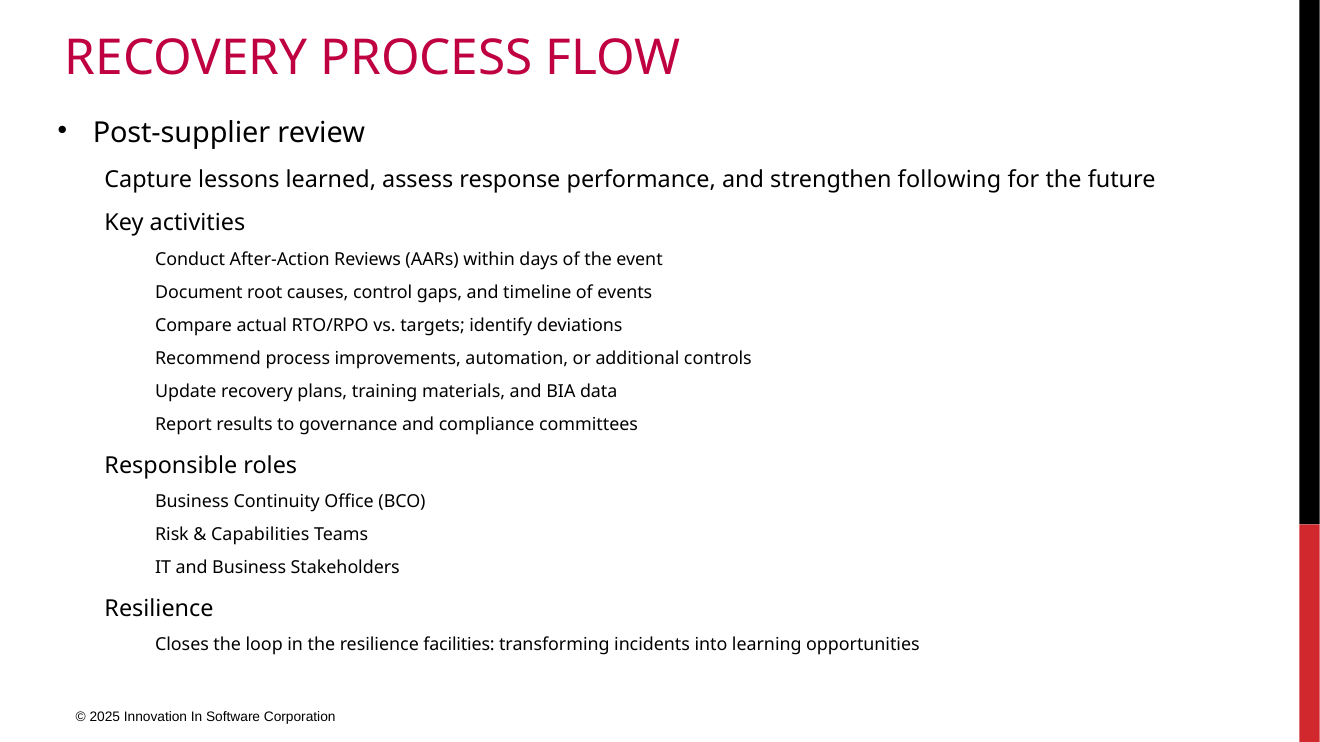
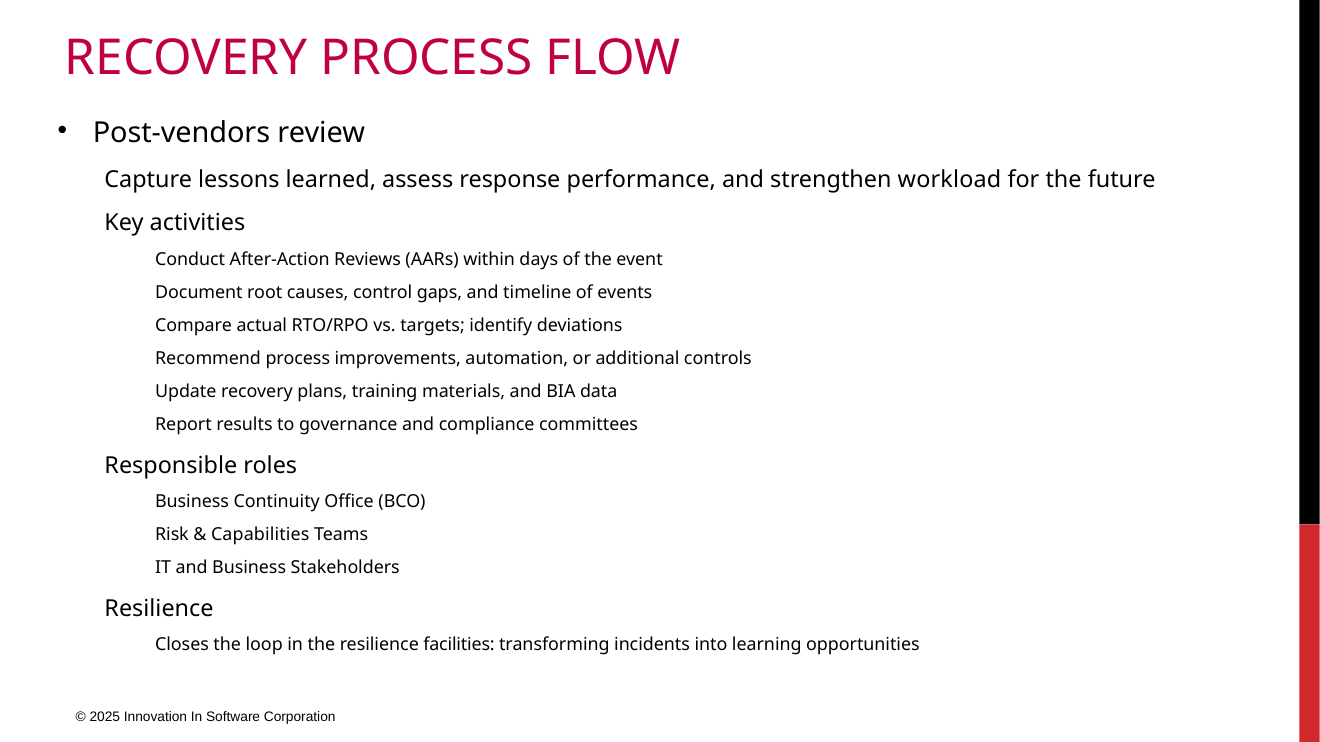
Post-supplier: Post-supplier -> Post-vendors (181, 133)
following: following -> workload (950, 180)
